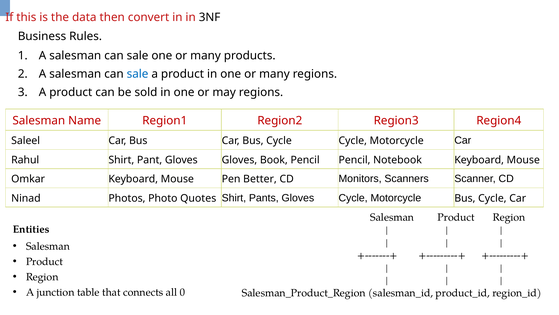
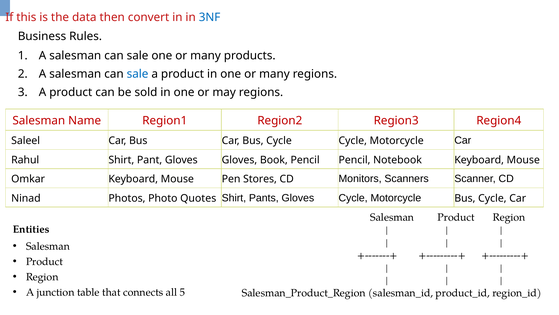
3NF colour: black -> blue (210, 17)
Better: Better -> Stores (260, 179)
0: 0 -> 5 (182, 292)
